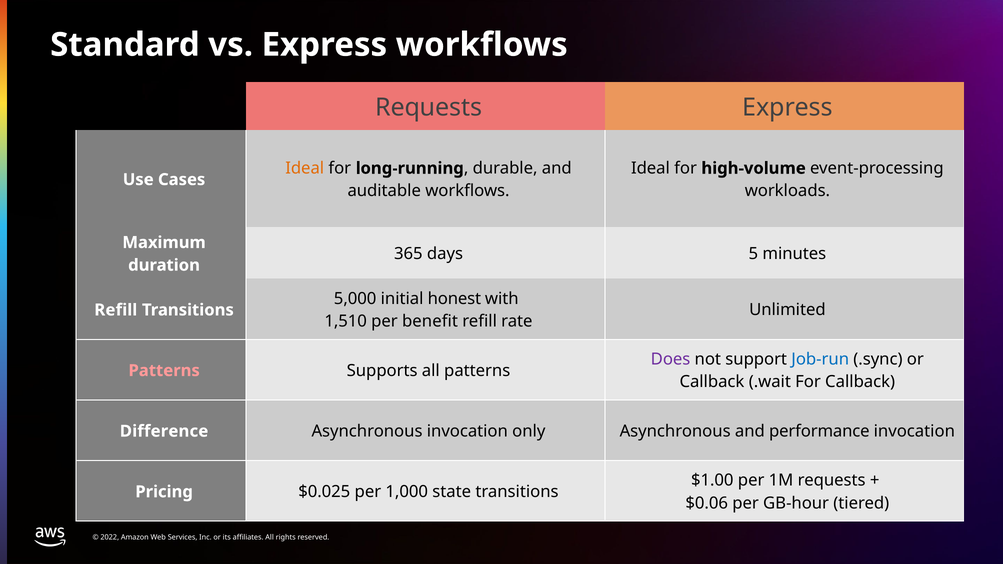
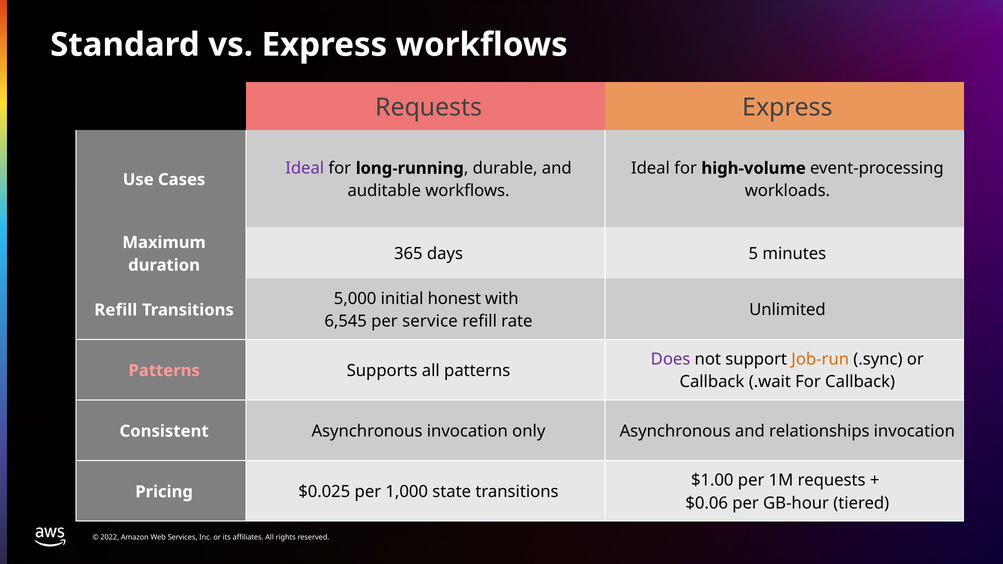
Ideal colour: orange -> purple (305, 168)
1,510: 1,510 -> 6,545 (346, 321)
benefit: benefit -> service (430, 321)
Job-run colour: blue -> orange (820, 359)
Difference: Difference -> Consistent (164, 431)
performance: performance -> relationships (819, 431)
